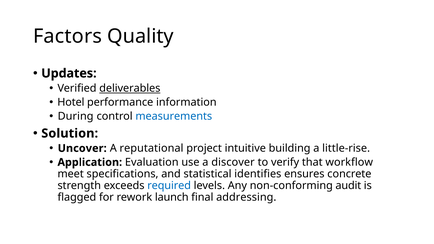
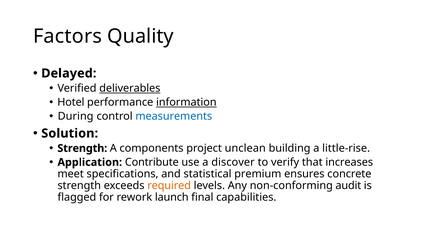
Updates: Updates -> Delayed (69, 73)
information underline: none -> present (186, 102)
Uncover: Uncover -> Strength (82, 148)
reputational: reputational -> components (152, 148)
intuitive: intuitive -> unclean (245, 148)
Evaluation: Evaluation -> Contribute (152, 162)
workflow: workflow -> increases (349, 162)
identifies: identifies -> premium (258, 174)
required colour: blue -> orange (169, 186)
addressing: addressing -> capabilities (246, 197)
